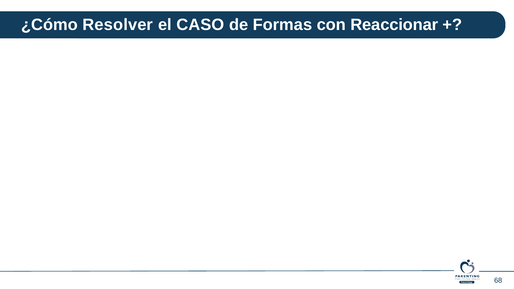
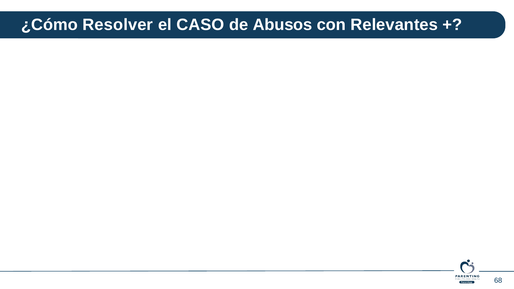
Formas: Formas -> Abusos (283, 25)
Reaccionar: Reaccionar -> Relevantes (394, 25)
